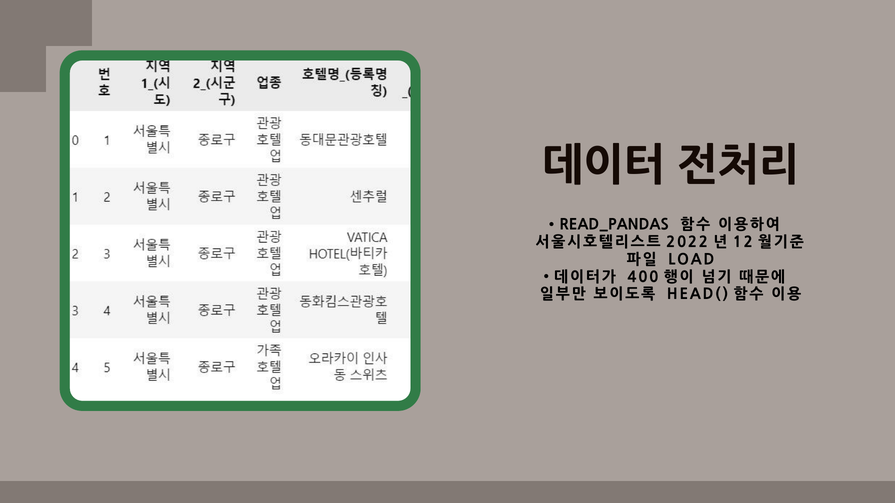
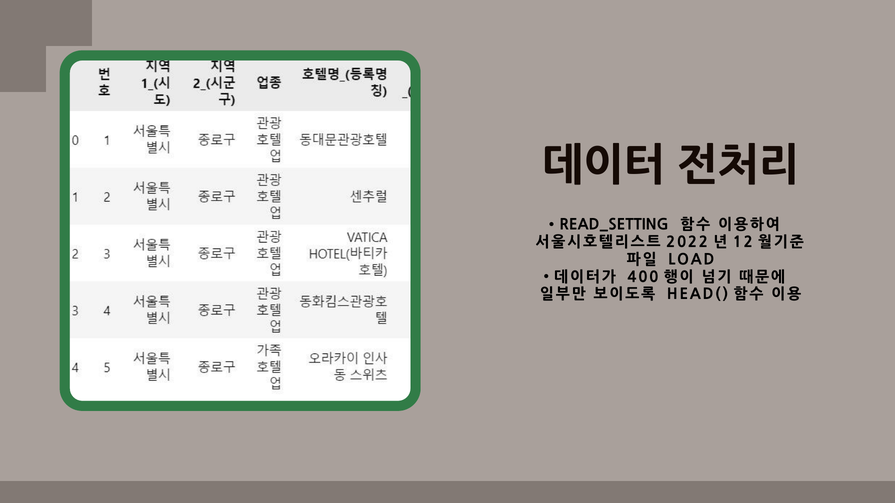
READ_PANDAS: READ_PANDAS -> READ_SETTING (614, 225)
